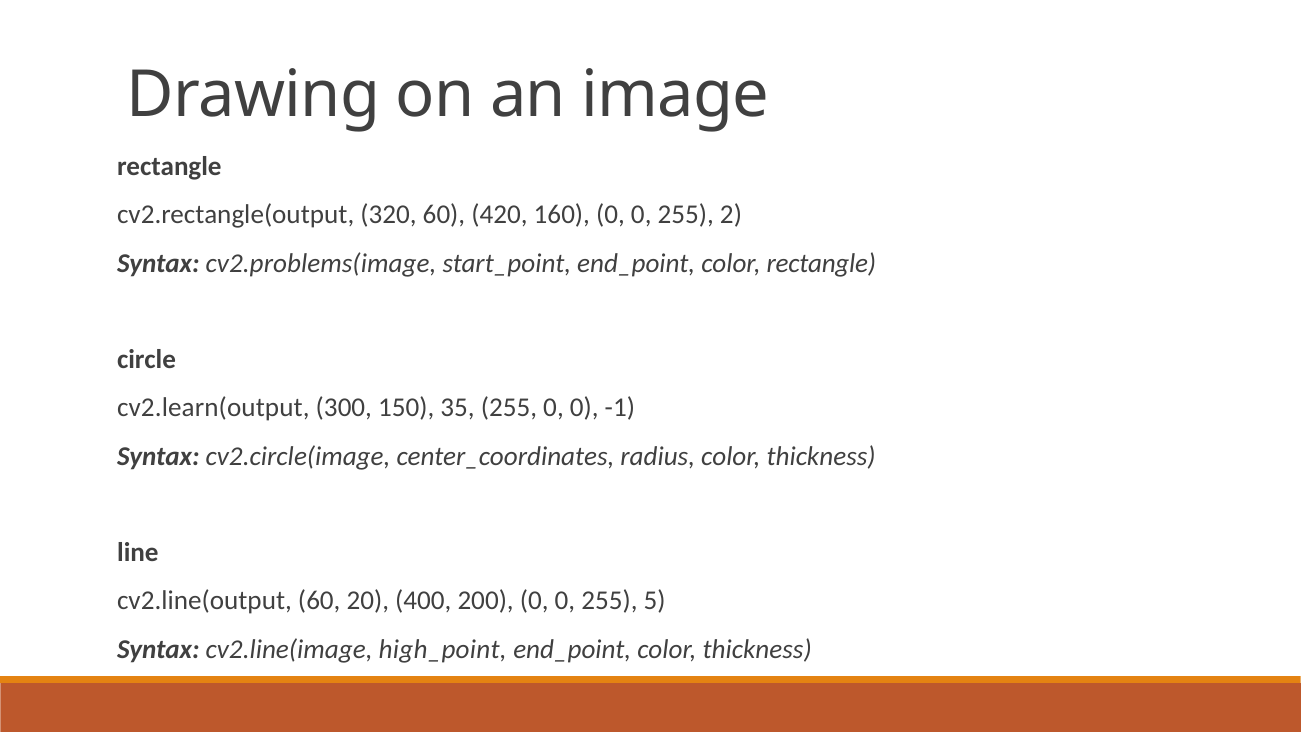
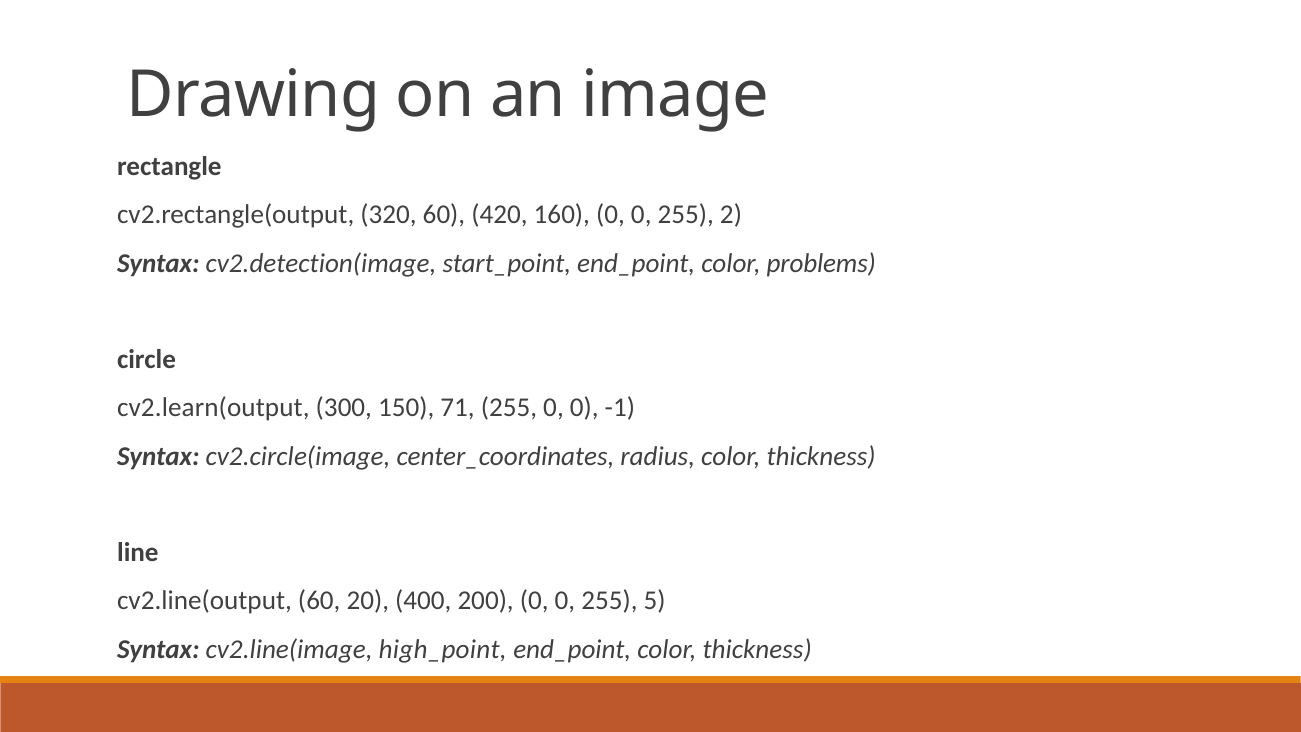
cv2.problems(image: cv2.problems(image -> cv2.detection(image (321, 263)
color rectangle: rectangle -> problems (821, 263)
35: 35 -> 71 (458, 408)
